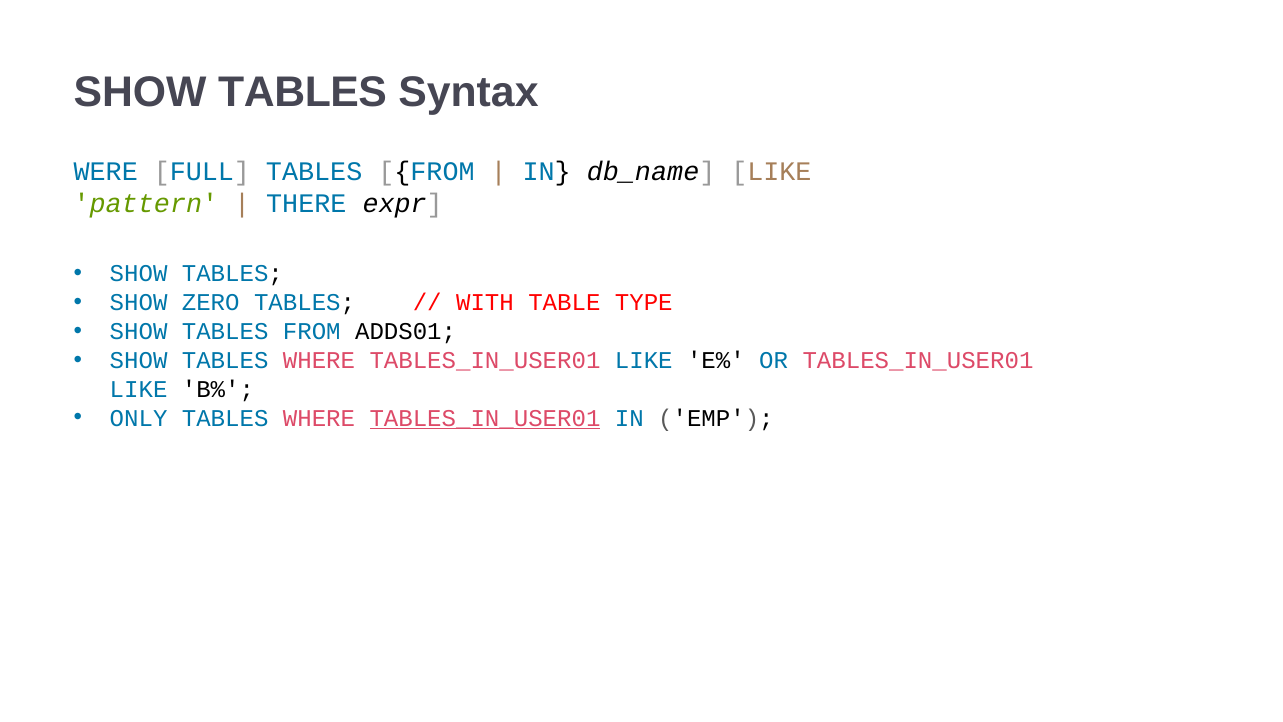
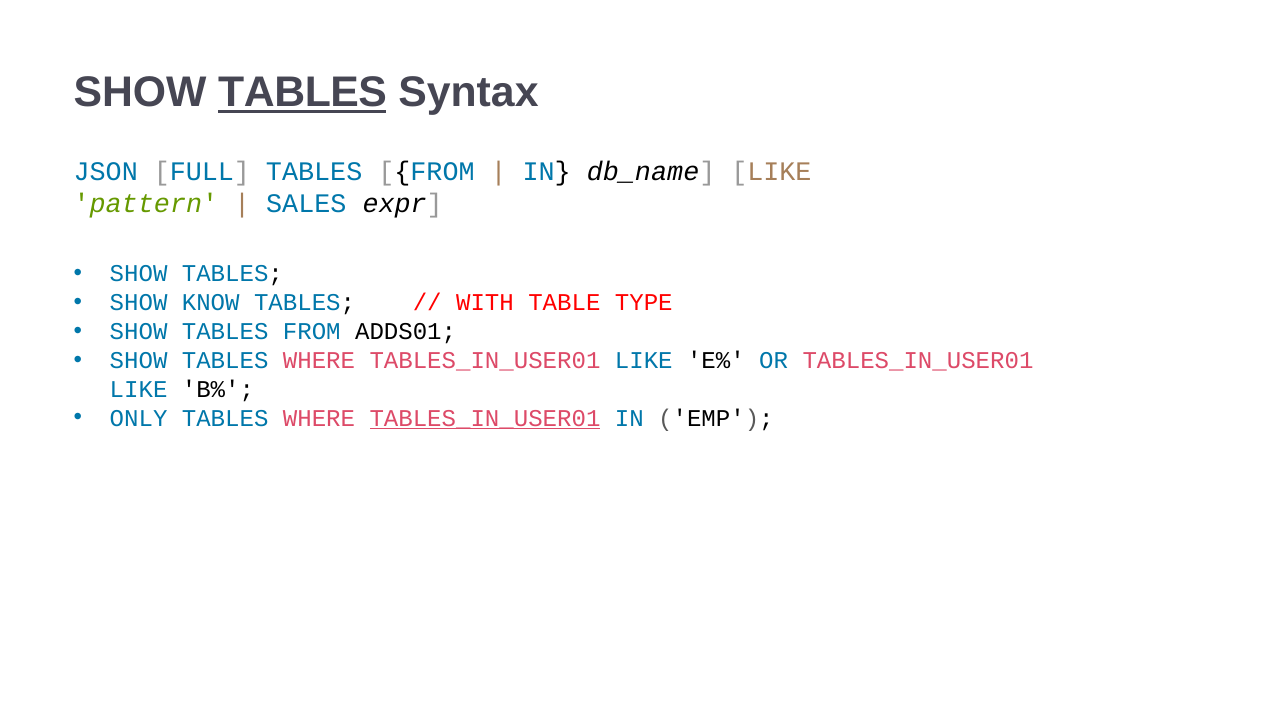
TABLES underline: none -> present (303, 93)
WERE: WERE -> JSON (106, 171)
THERE: THERE -> SALES (306, 203)
ZERO: ZERO -> KNOW (211, 302)
